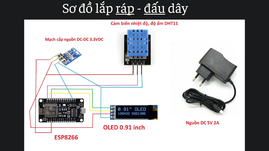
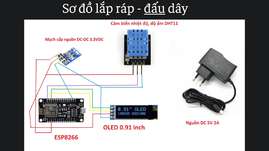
ráp underline: present -> none (125, 8)
